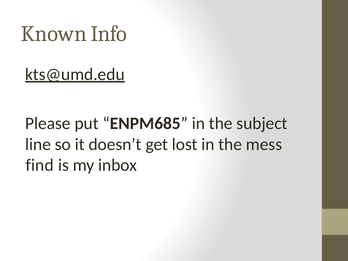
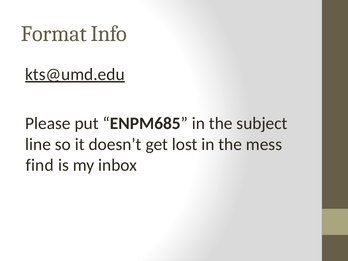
Known: Known -> Format (54, 34)
